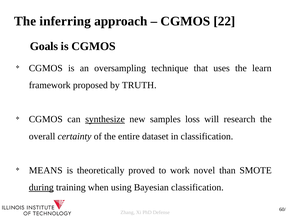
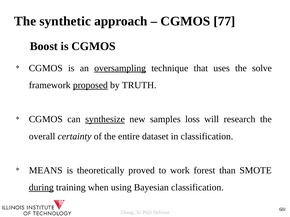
inferring: inferring -> synthetic (65, 21)
22: 22 -> 77 (224, 21)
Goals: Goals -> Boost (44, 46)
oversampling underline: none -> present (120, 68)
learn: learn -> solve (262, 68)
proposed underline: none -> present (90, 85)
novel: novel -> forest (204, 171)
